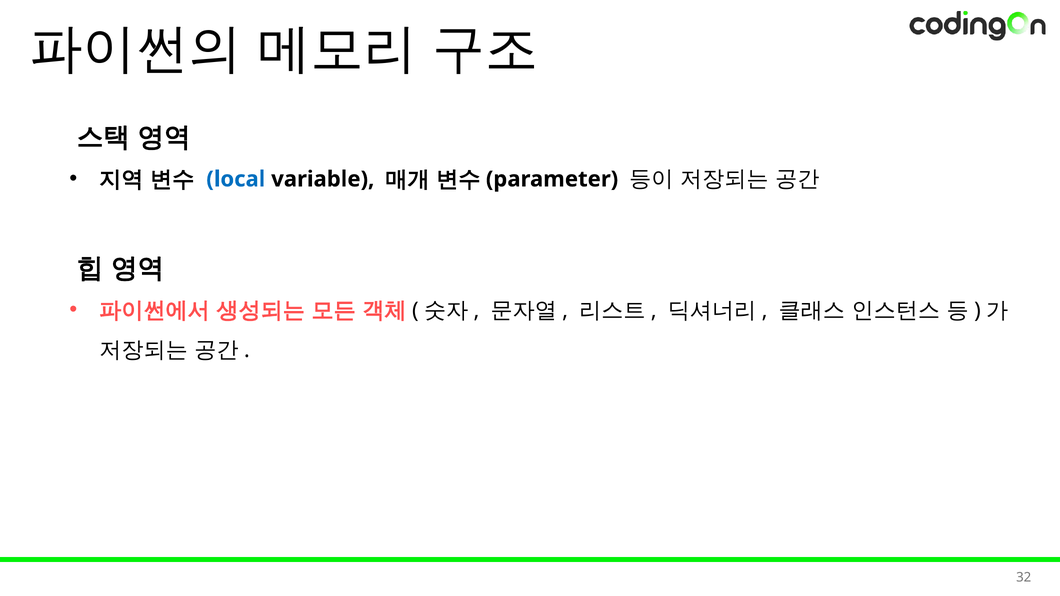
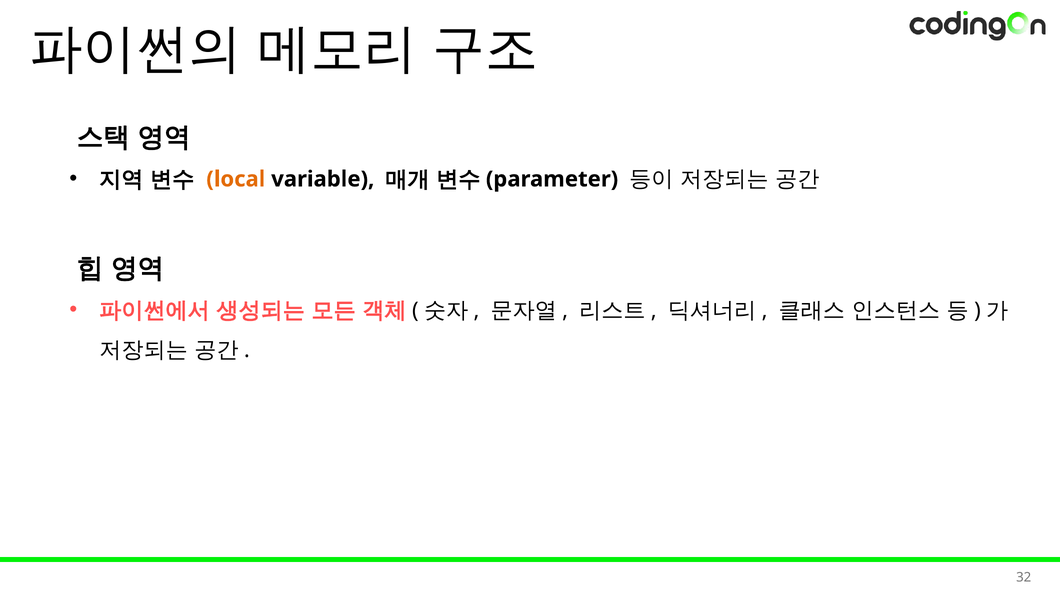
local colour: blue -> orange (236, 179)
